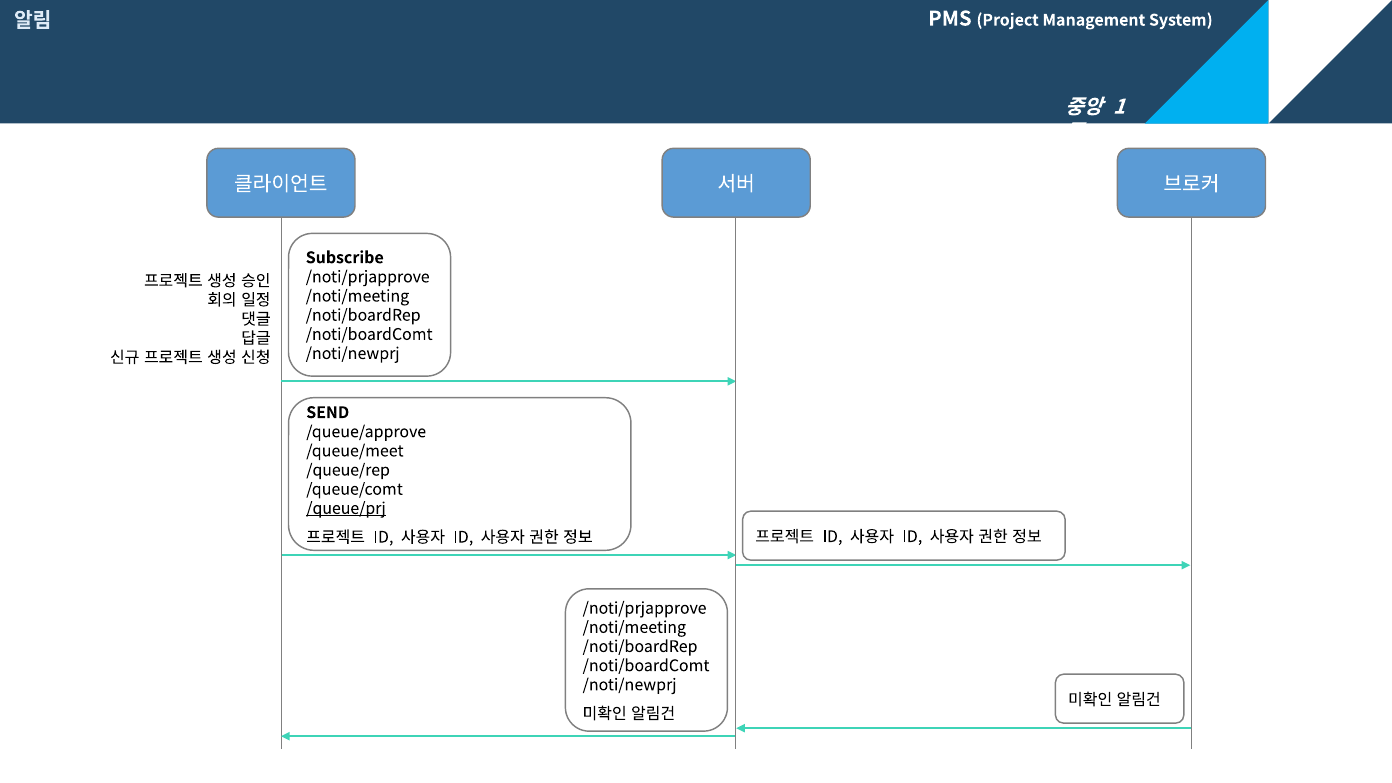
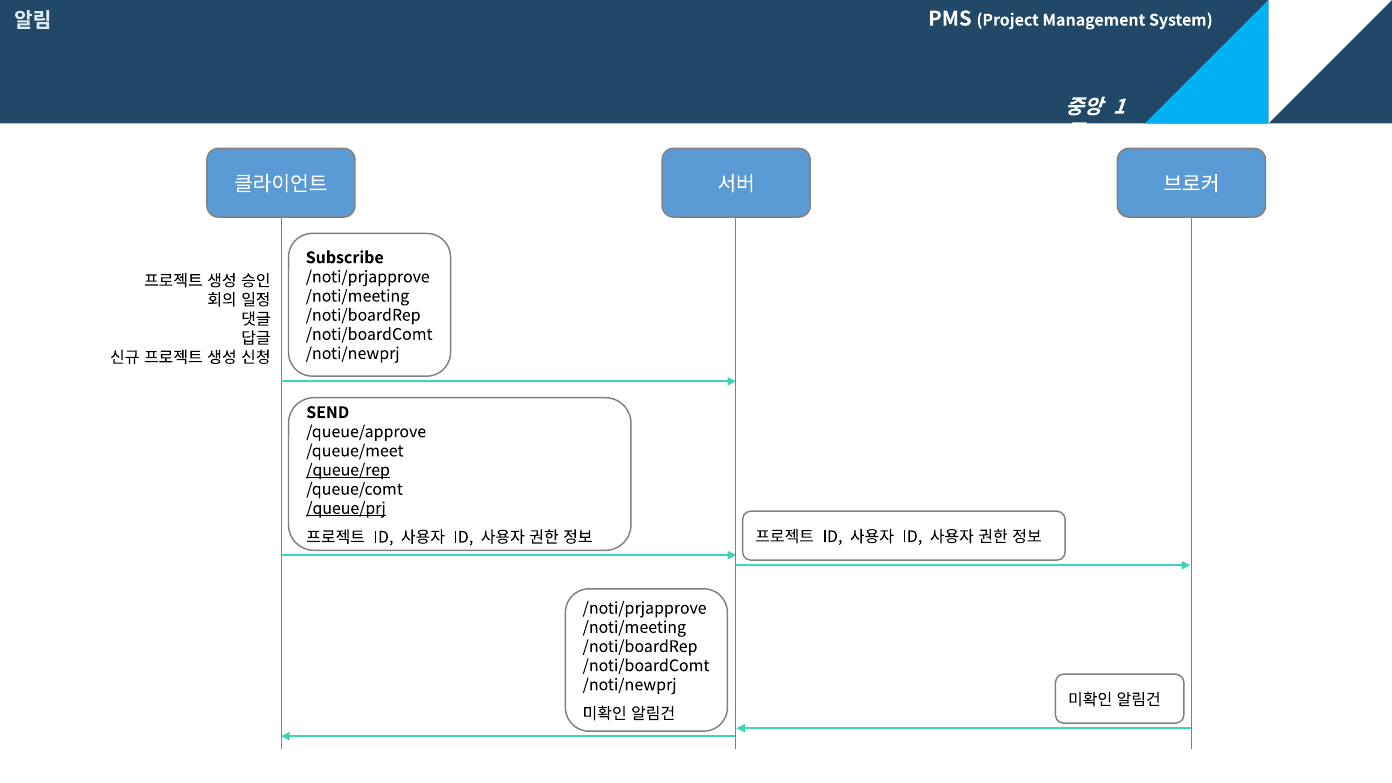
/queue/rep underline: none -> present (348, 470)
